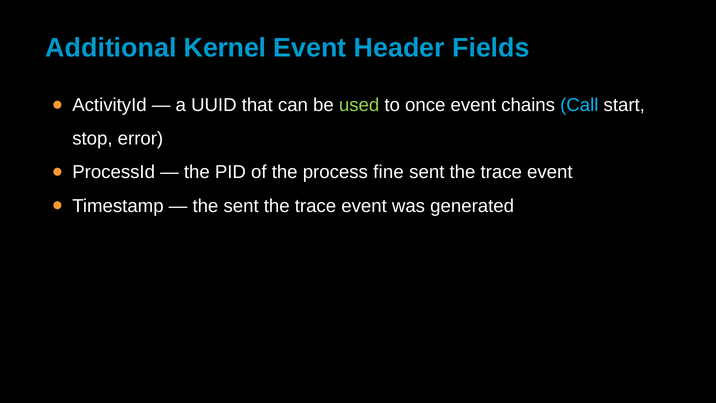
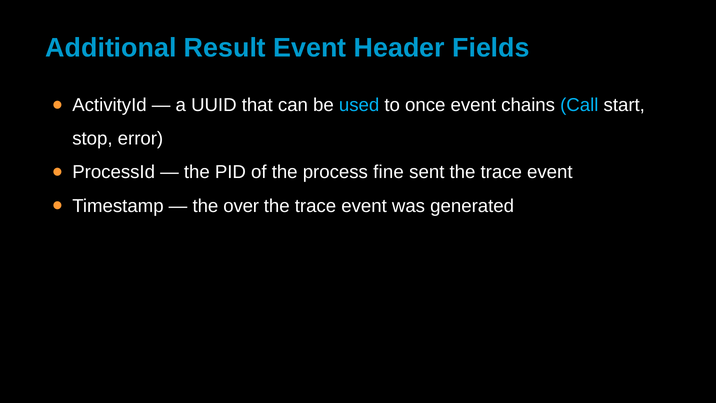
Kernel: Kernel -> Result (225, 48)
used colour: light green -> light blue (359, 105)
the sent: sent -> over (241, 206)
